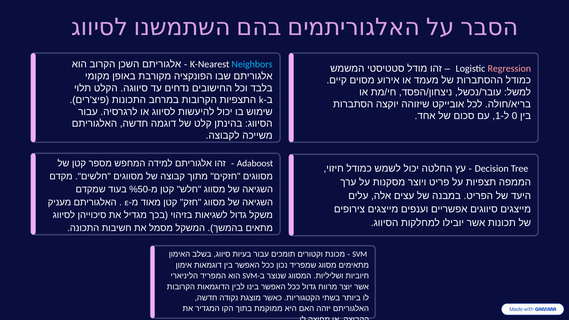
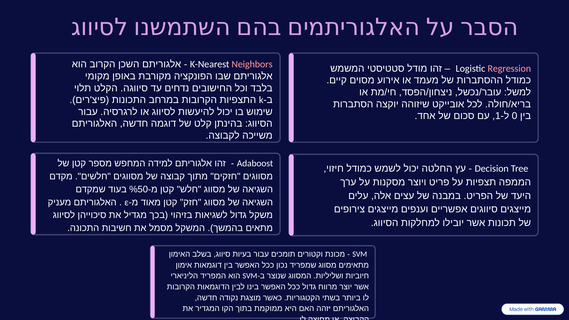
Neighbors colour: light blue -> pink (252, 64)
